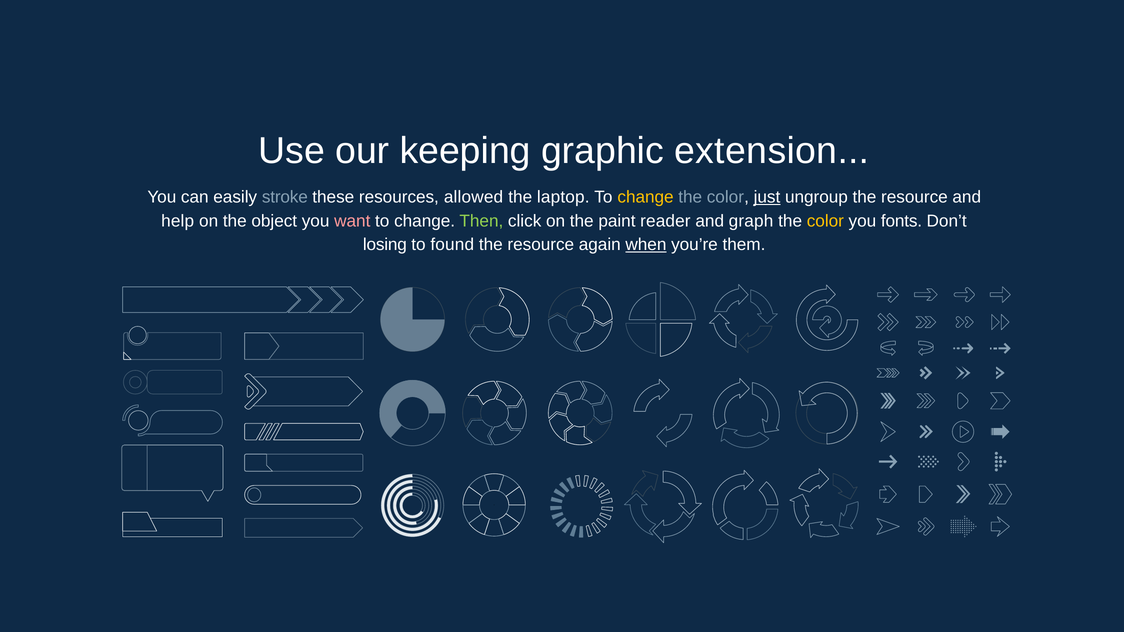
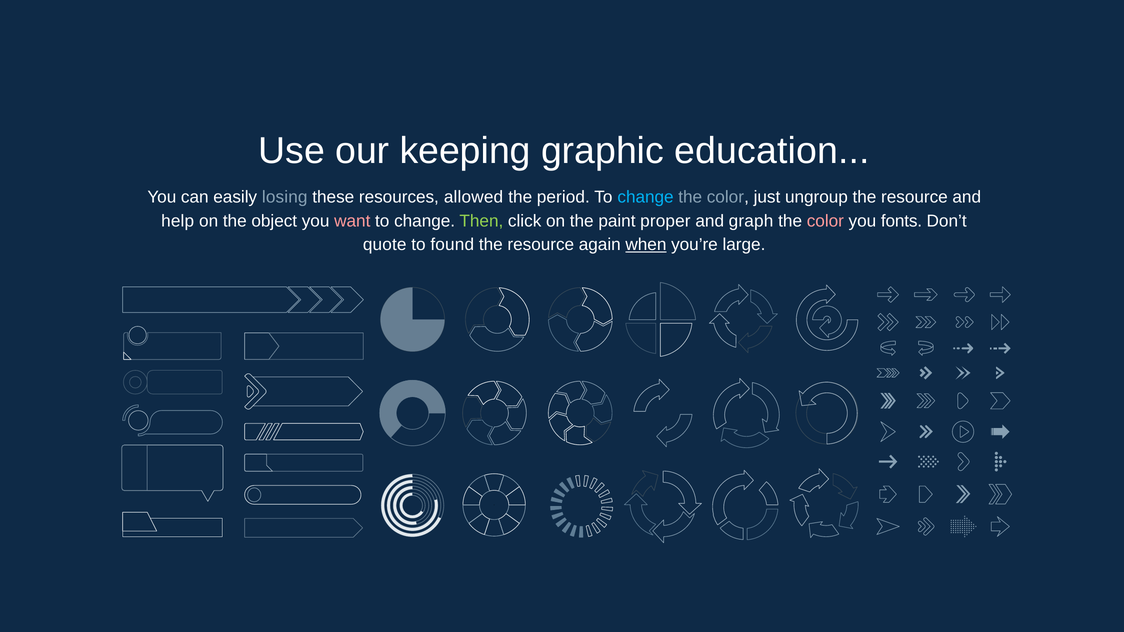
extension: extension -> education (772, 151)
stroke: stroke -> losing (285, 197)
laptop: laptop -> period (563, 197)
change colour: yellow -> light blue (646, 197)
just underline: present -> none (767, 197)
reader: reader -> proper (665, 221)
color colour: yellow -> pink (825, 221)
losing: losing -> quote (385, 245)
them: them -> large (744, 245)
